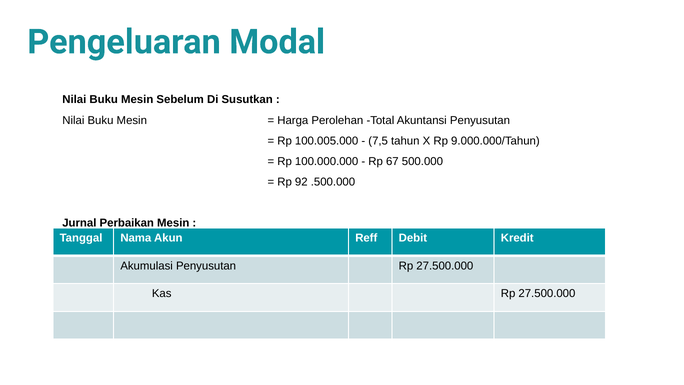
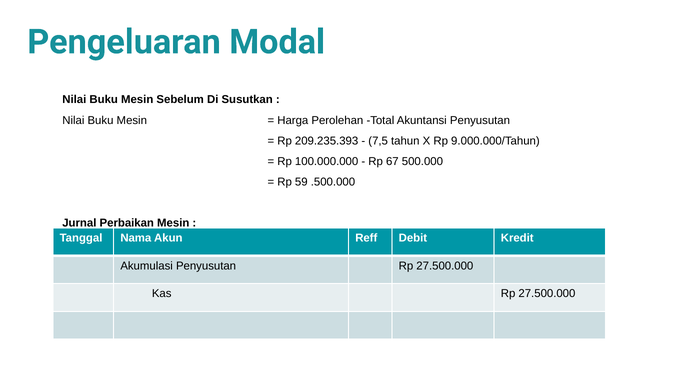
100.005.000: 100.005.000 -> 209.235.393 (327, 141)
92: 92 -> 59 (301, 182)
